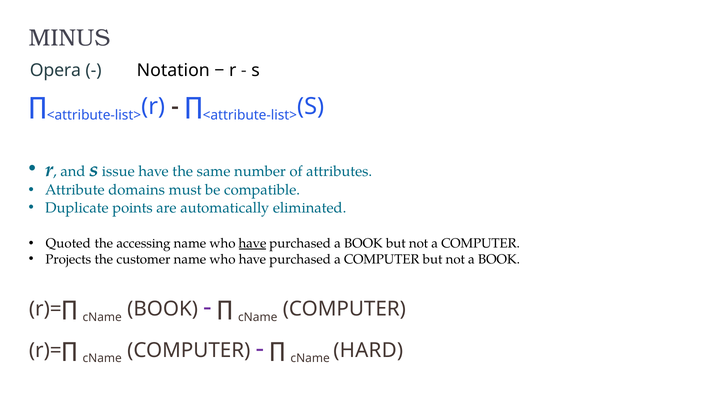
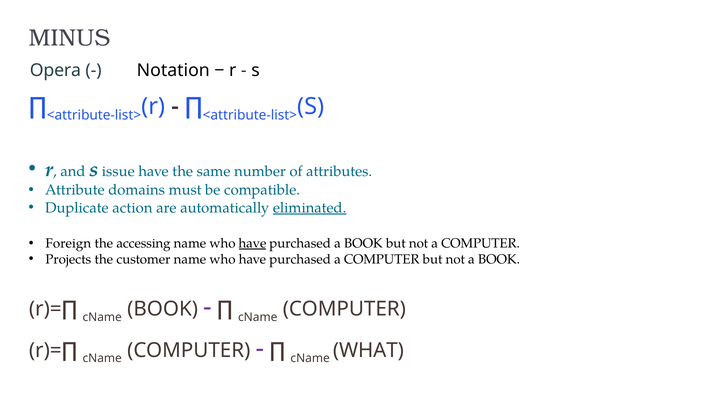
points: points -> action (132, 208)
eliminated underline: none -> present (310, 208)
Quoted: Quoted -> Foreign (68, 244)
HARD: HARD -> WHAT (368, 350)
